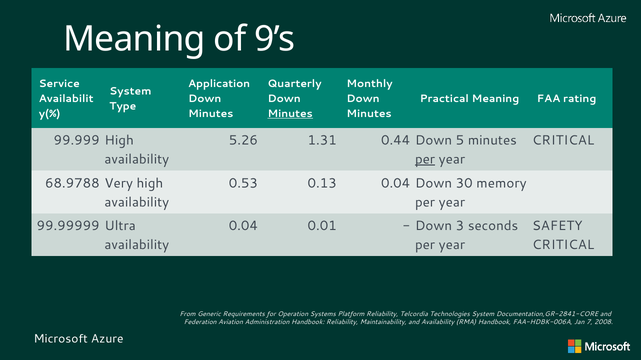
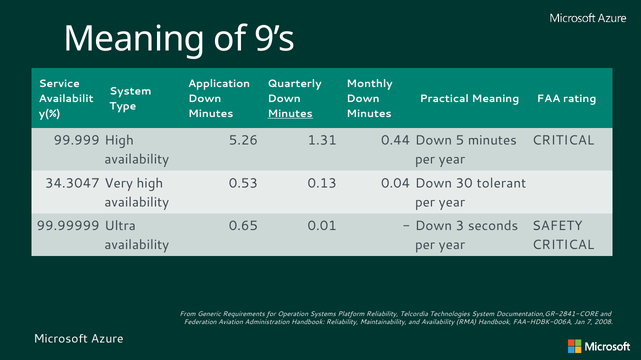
per underline: present -> none (425, 160)
68.9788: 68.9788 -> 34.3047 (72, 183)
memory: memory -> tolerant (501, 183)
0.04: 0.04 -> 0.65 (243, 226)
